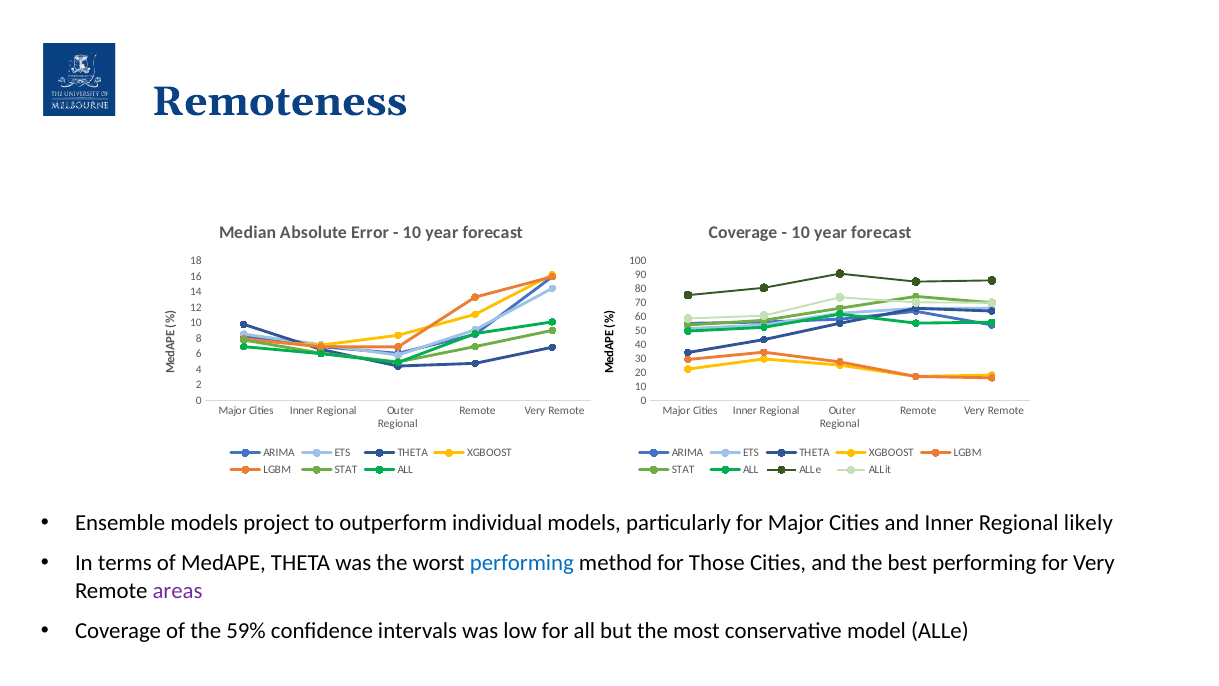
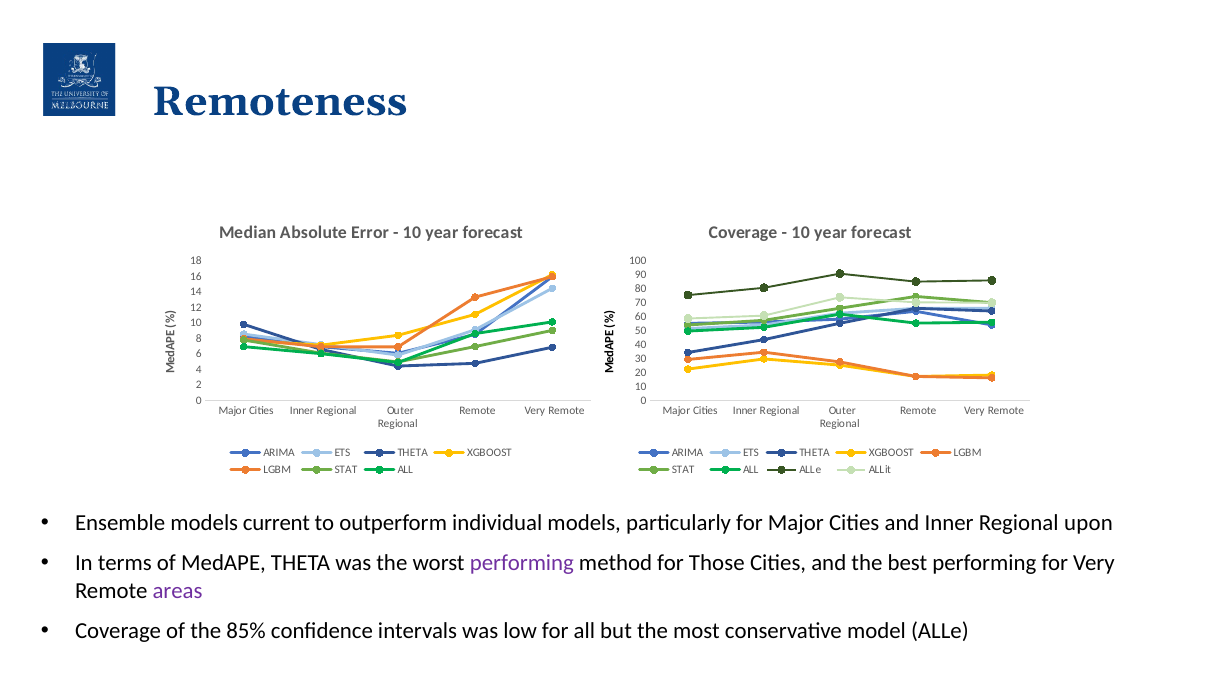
project: project -> current (277, 523)
likely: likely -> upon (1088, 523)
performing colour: blue -> purple (522, 563)
59%: 59% -> 85% (246, 630)
